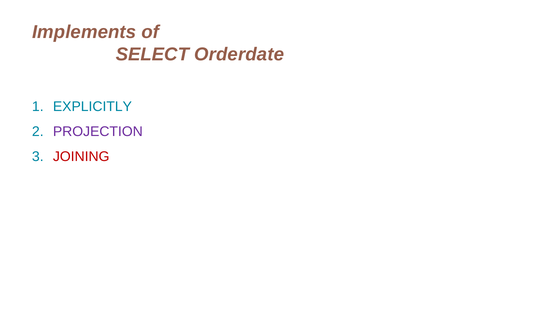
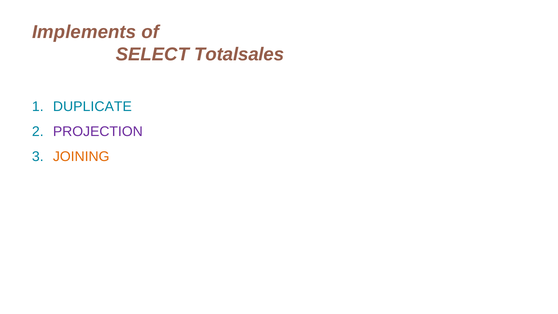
Orderdate: Orderdate -> Totalsales (239, 54)
EXPLICITLY: EXPLICITLY -> DUPLICATE (92, 106)
JOINING colour: red -> orange (81, 157)
